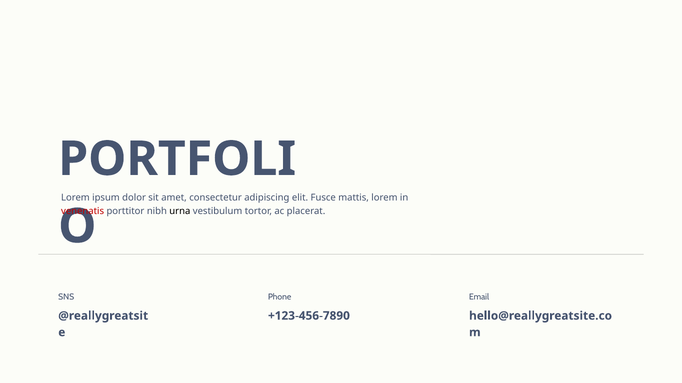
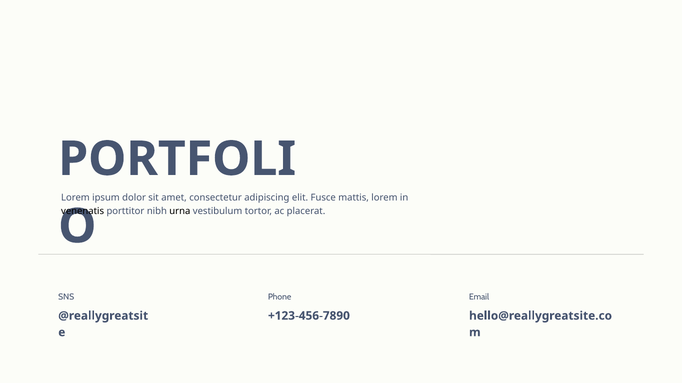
venenatis colour: red -> black (83, 211)
